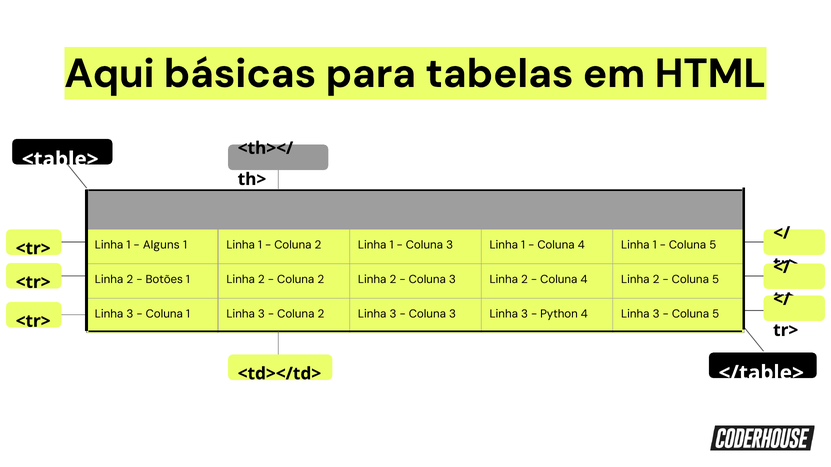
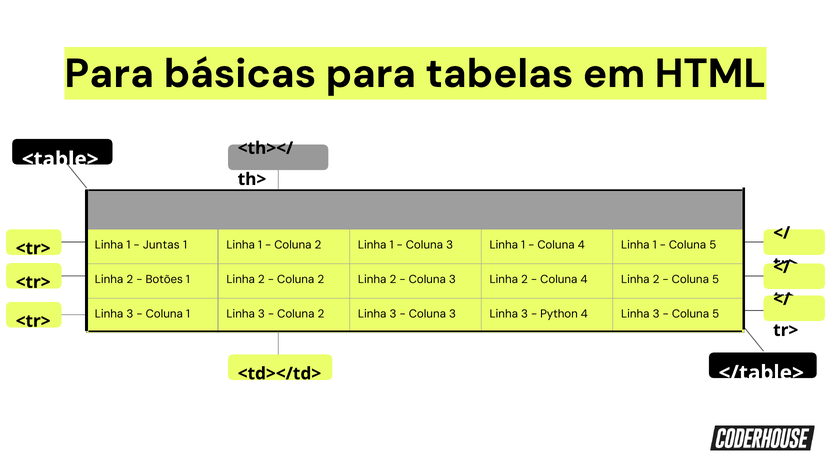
Aqui: Aqui -> Para (109, 74)
Alguns: Alguns -> Juntas (161, 245)
